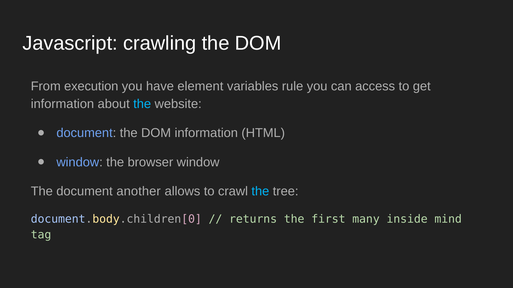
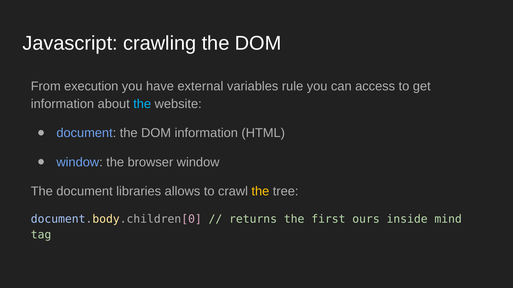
element: element -> external (200, 87)
another: another -> libraries (139, 192)
the colour: light blue -> yellow (260, 192)
many: many -> ours (366, 219)
